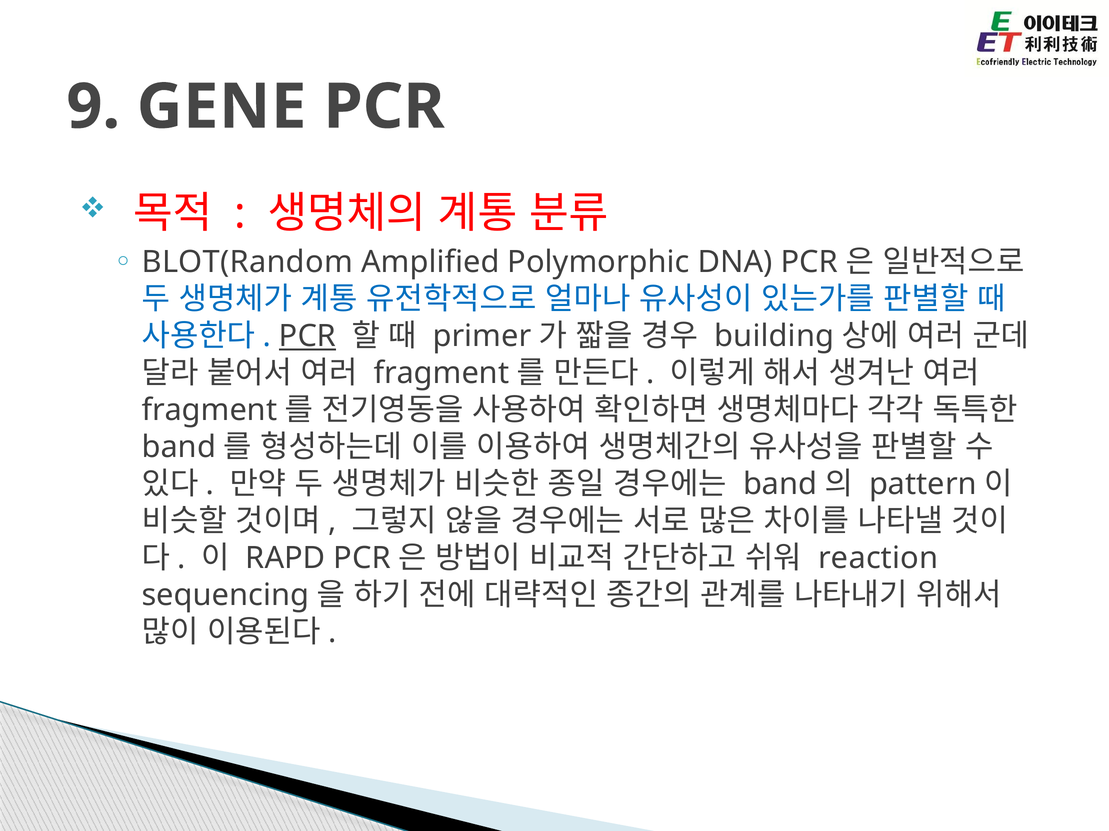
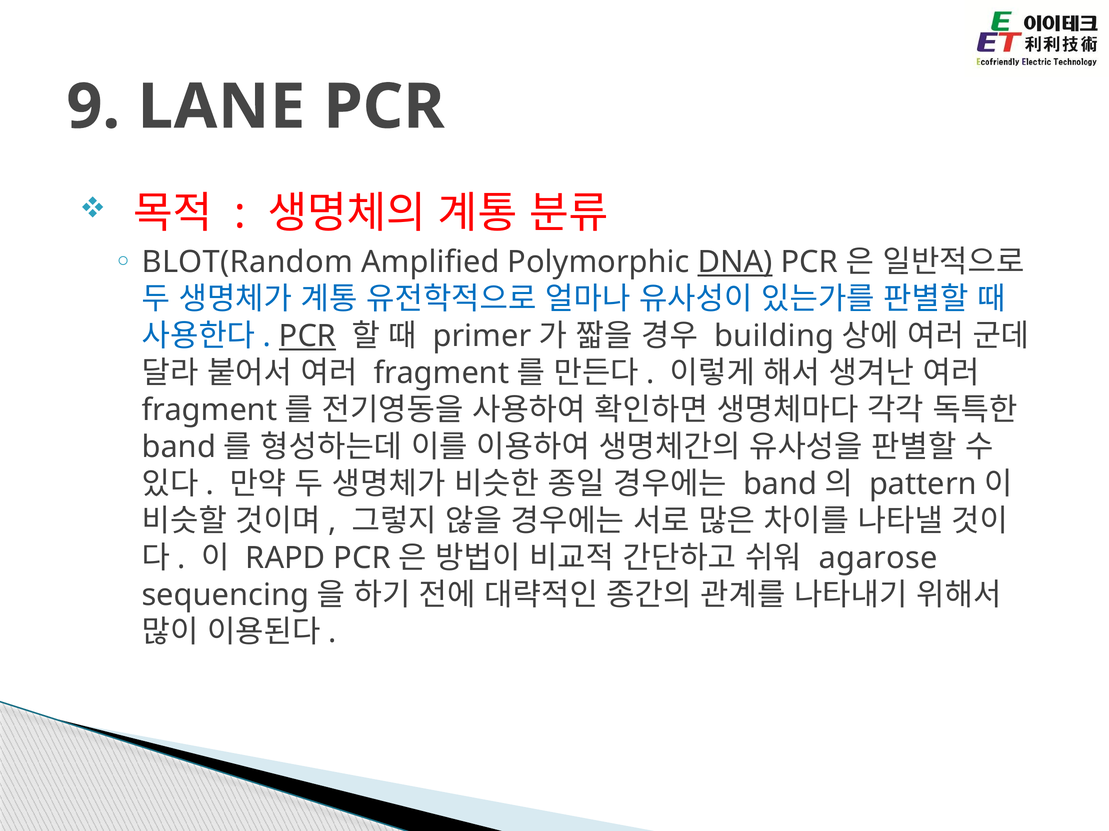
GENE: GENE -> LANE (222, 107)
DNA underline: none -> present (735, 262)
reaction: reaction -> agarose (878, 559)
